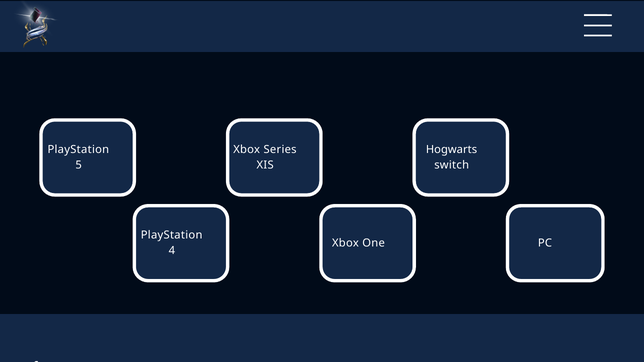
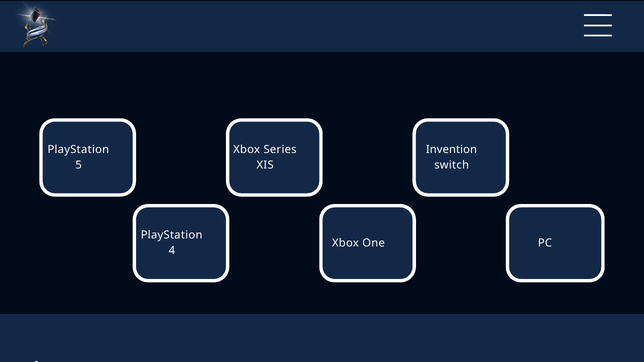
Hogwarts: Hogwarts -> Invention (451, 149)
